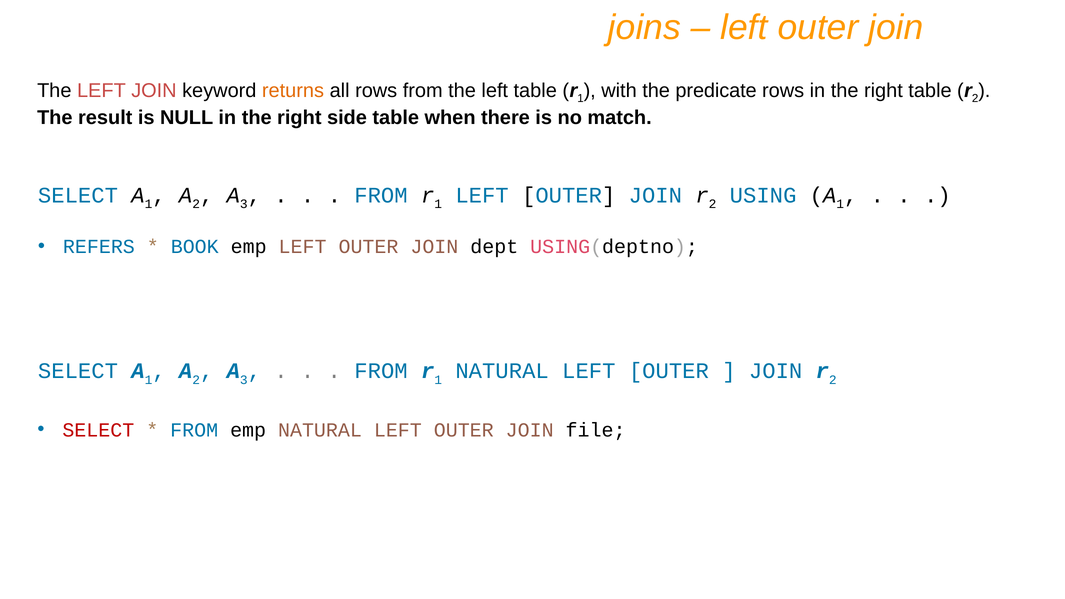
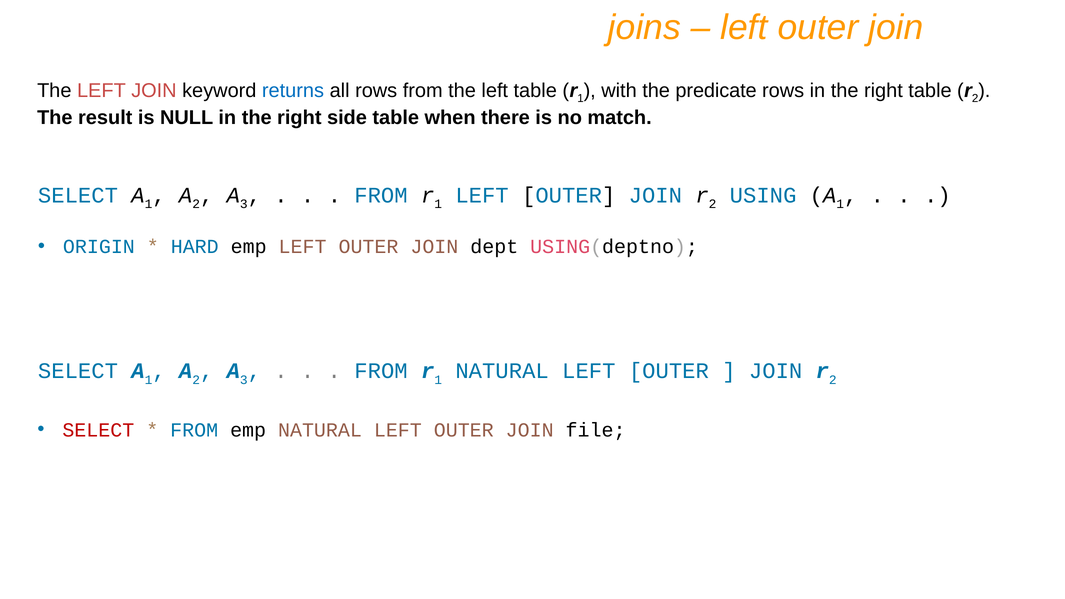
returns colour: orange -> blue (293, 90)
REFERS: REFERS -> ORIGIN (99, 247)
BOOK: BOOK -> HARD (195, 247)
